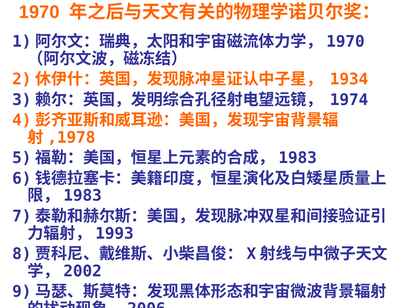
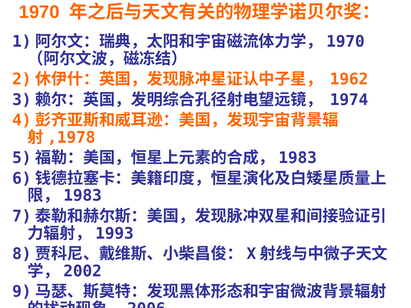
1934: 1934 -> 1962 (349, 79)
